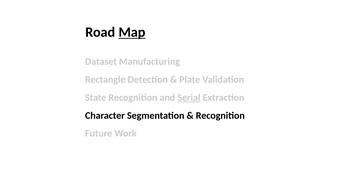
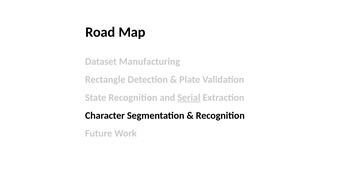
Map underline: present -> none (132, 32)
